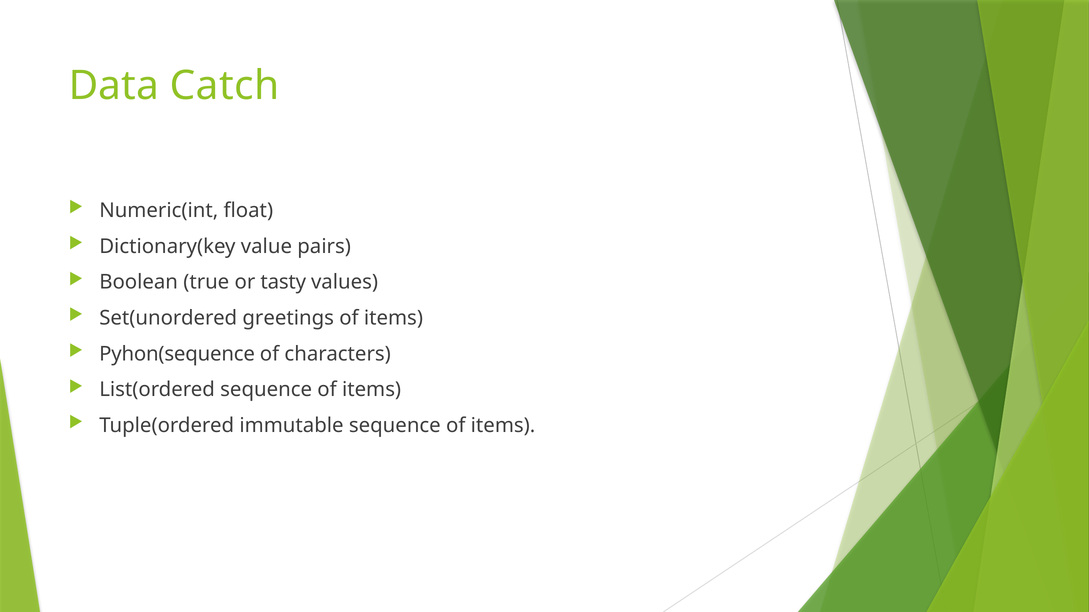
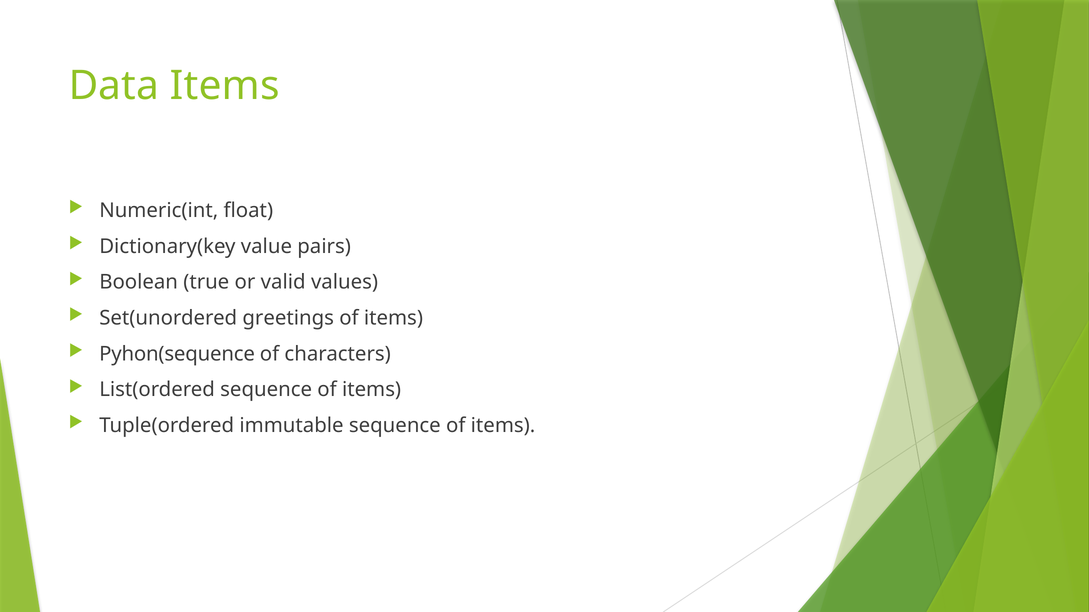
Data Catch: Catch -> Items (225, 86)
tasty: tasty -> valid (283, 282)
